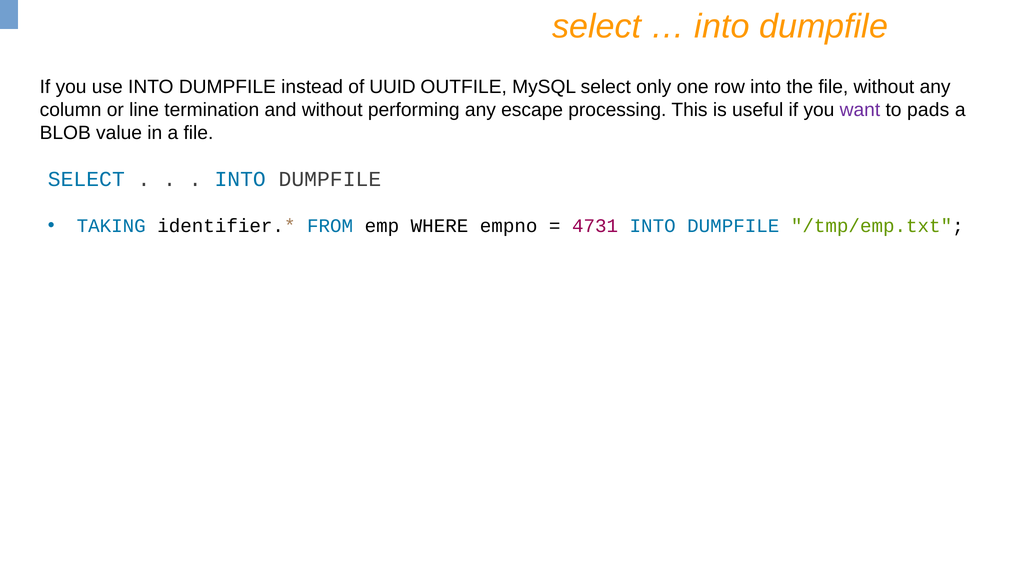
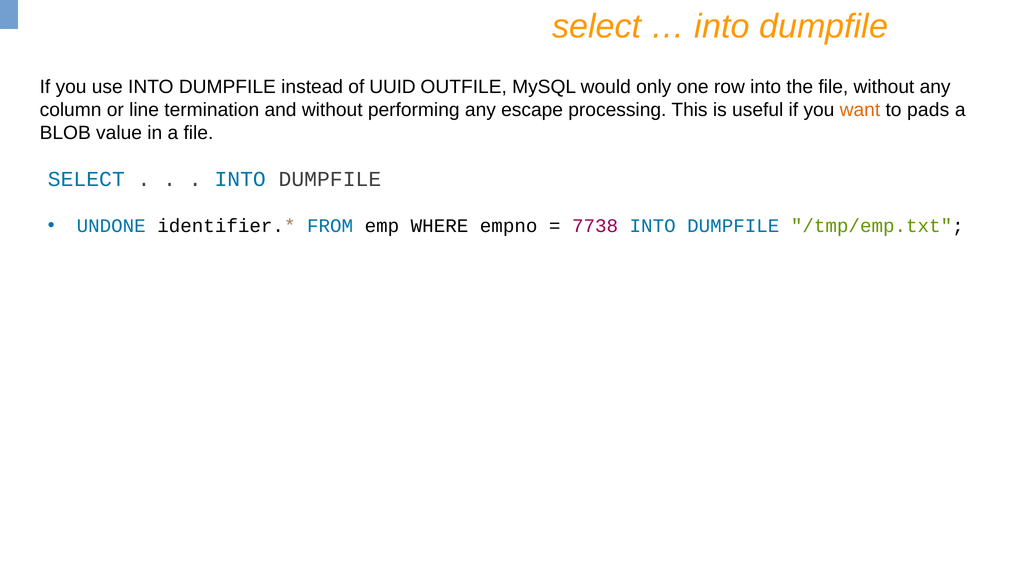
MySQL select: select -> would (606, 87)
want colour: purple -> orange (860, 110)
TAKING: TAKING -> UNDONE (111, 226)
4731: 4731 -> 7738 (595, 226)
